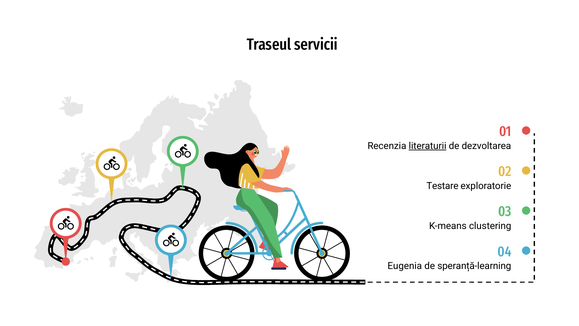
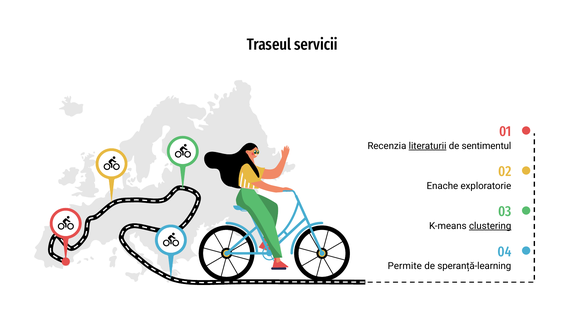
dezvoltarea: dezvoltarea -> sentimentul (486, 146)
Testare: Testare -> Enache (442, 186)
clustering underline: none -> present (490, 226)
Eugenia: Eugenia -> Permite (405, 266)
